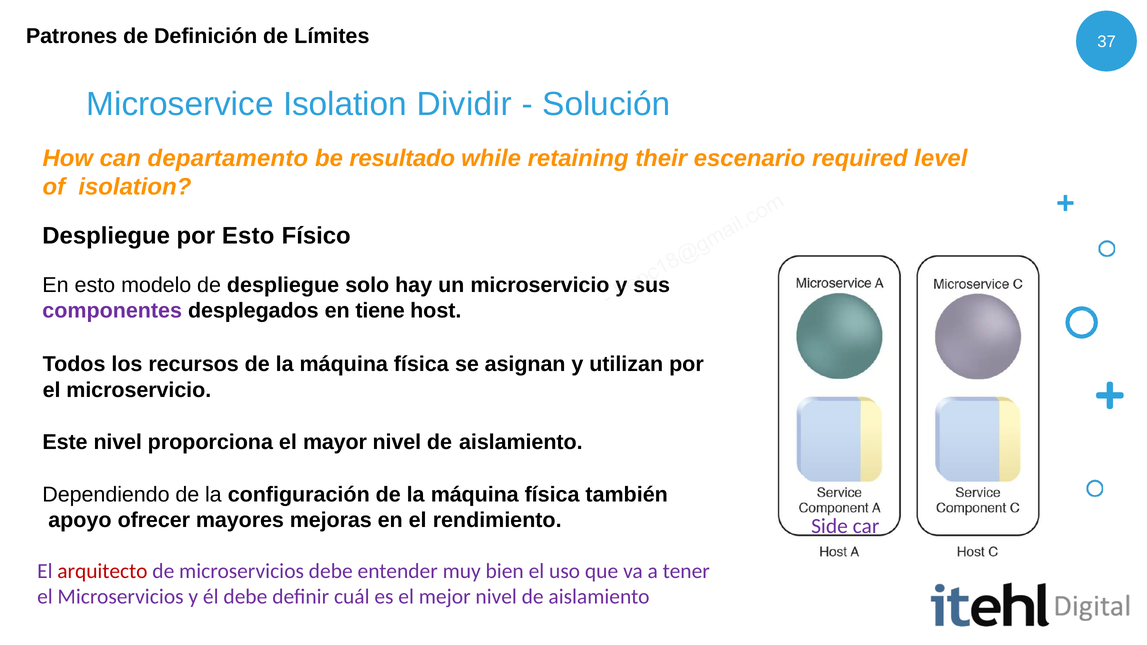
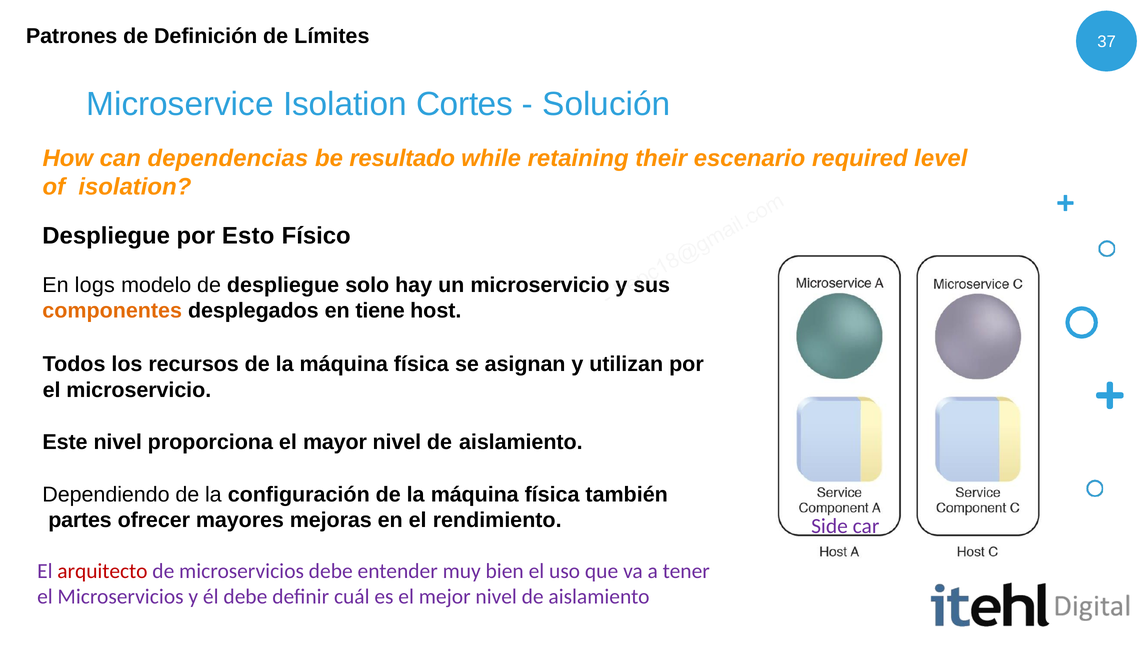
Dividir: Dividir -> Cortes (465, 104)
departamento: departamento -> dependencias (228, 158)
En esto: esto -> logs (95, 285)
componentes colour: purple -> orange (112, 311)
apoyo: apoyo -> partes (80, 521)
